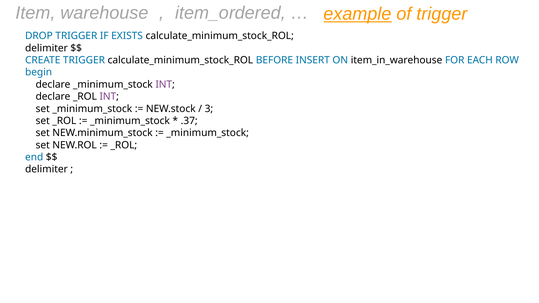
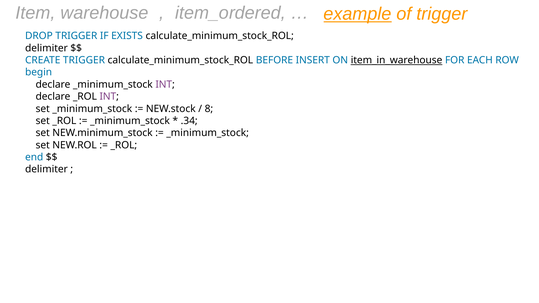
item_in_warehouse underline: none -> present (397, 60)
3: 3 -> 8 (209, 109)
.37: .37 -> .34 (189, 121)
